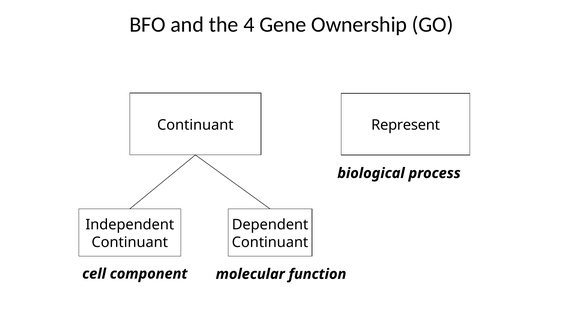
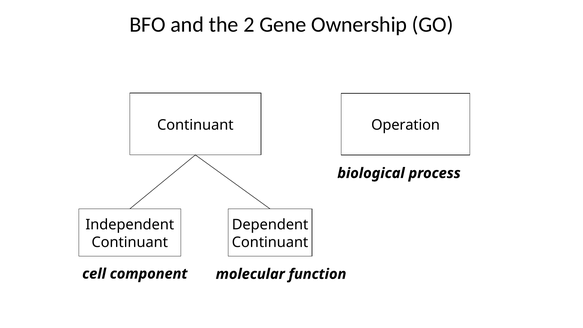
4: 4 -> 2 (249, 24)
Represent: Represent -> Operation (406, 125)
